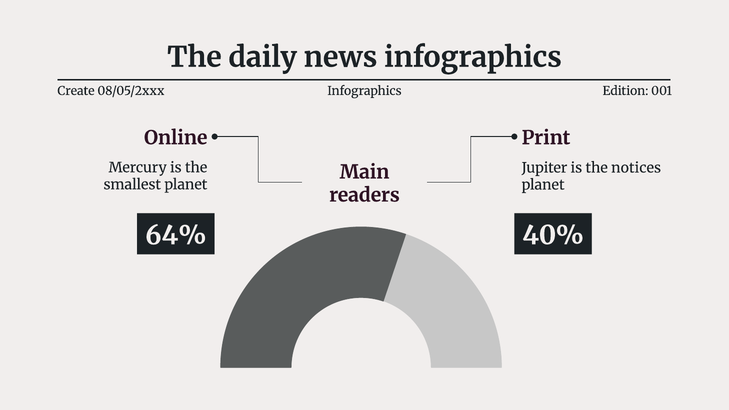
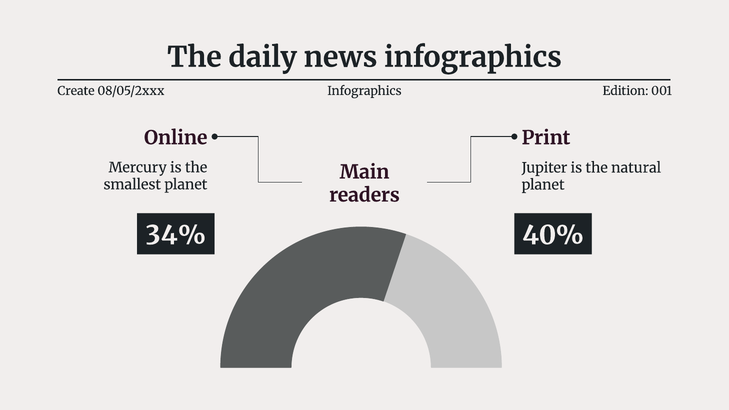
notices: notices -> natural (636, 168)
64%: 64% -> 34% (176, 236)
